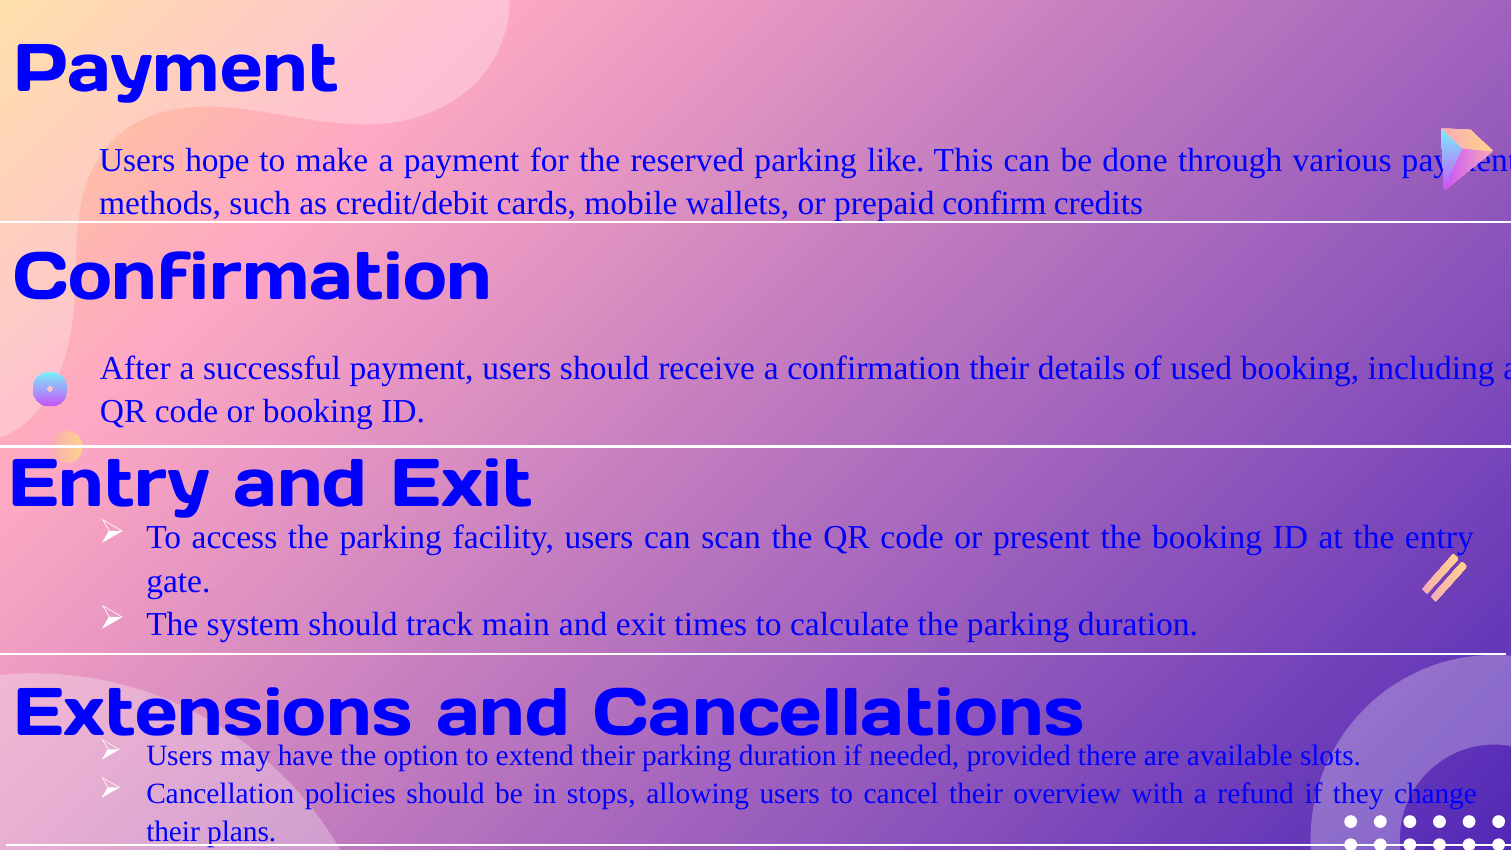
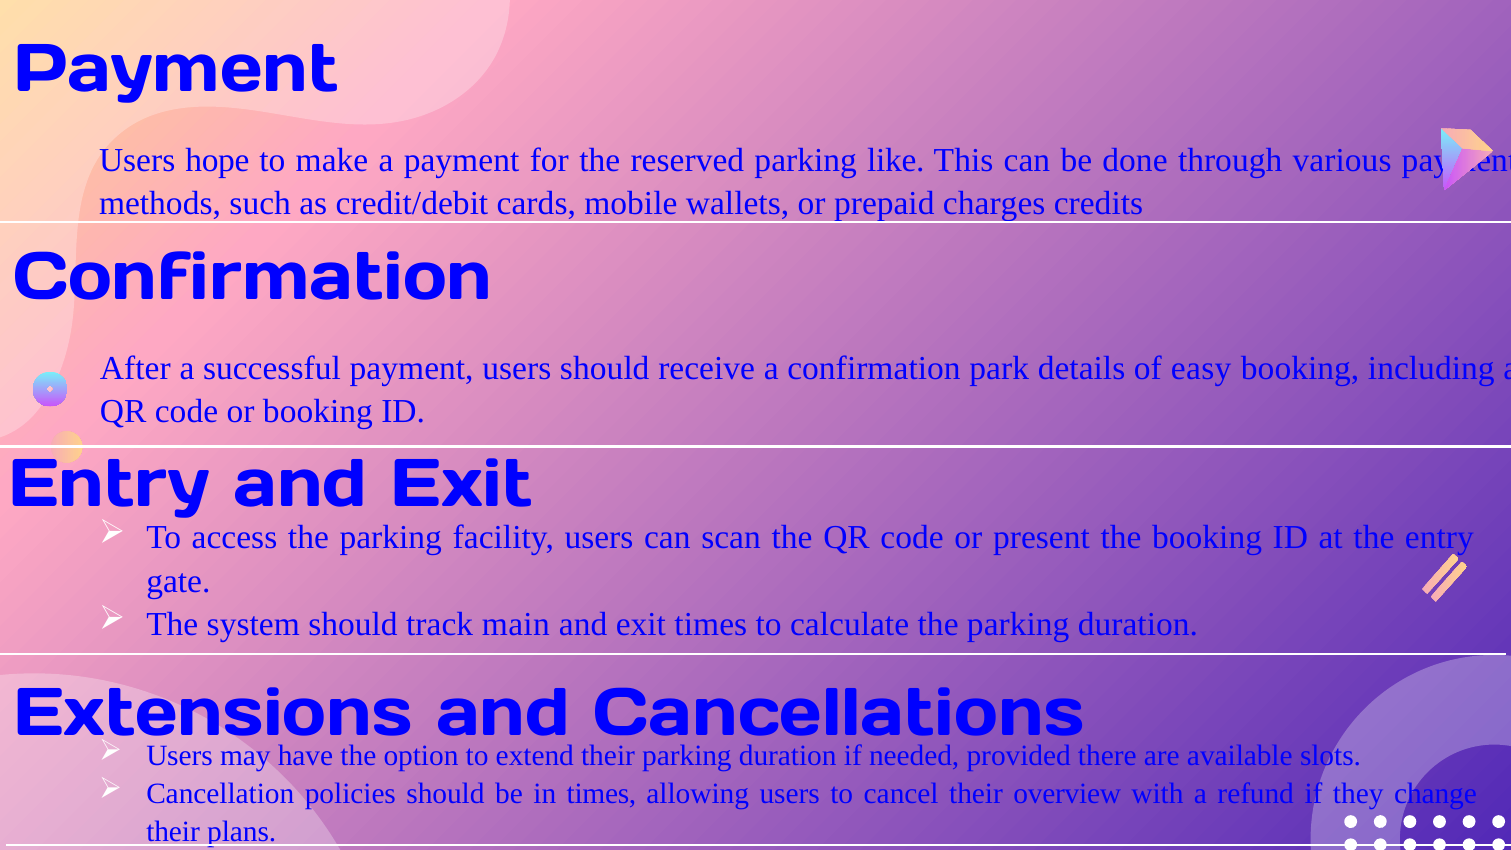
confirm: confirm -> charges (994, 203)
confirmation their: their -> park (999, 368)
used: used -> easy (1201, 368)
in stops: stops -> times (601, 794)
